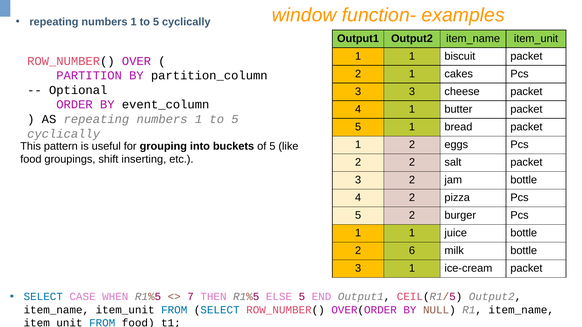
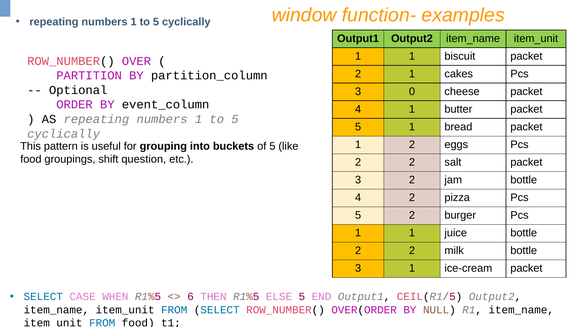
3 3: 3 -> 0 (412, 92)
inserting: inserting -> question (144, 159)
6: 6 -> 2 (412, 251)
7: 7 -> 6 (191, 297)
